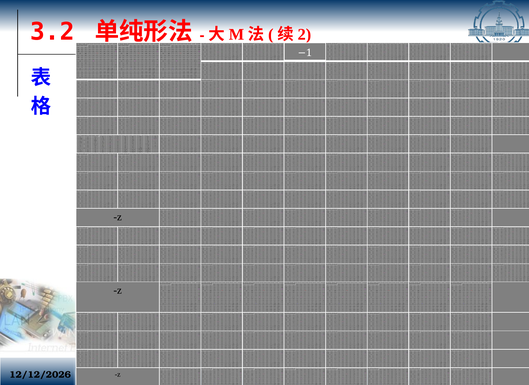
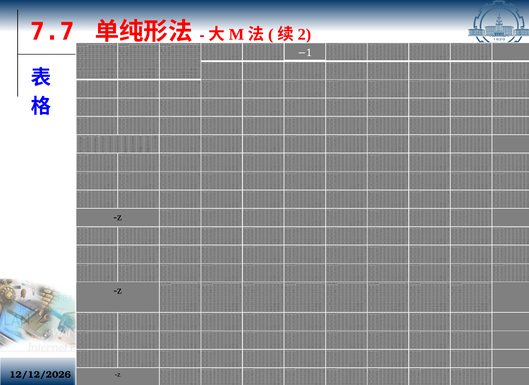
3.2: 3.2 -> 7.7 (52, 32)
